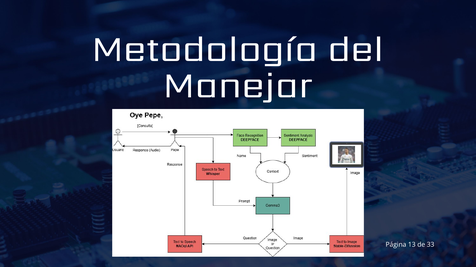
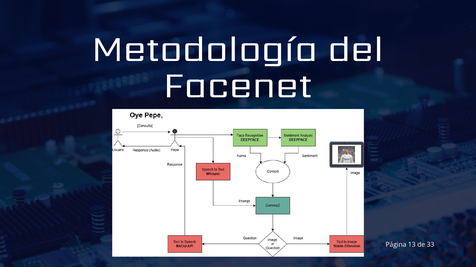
Manejar: Manejar -> Facenet (238, 85)
